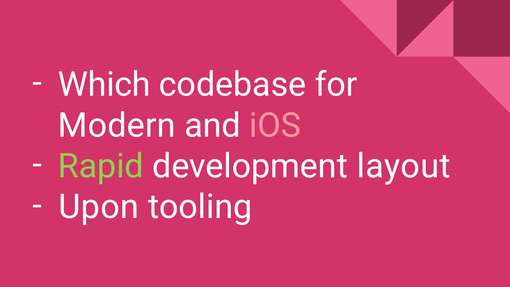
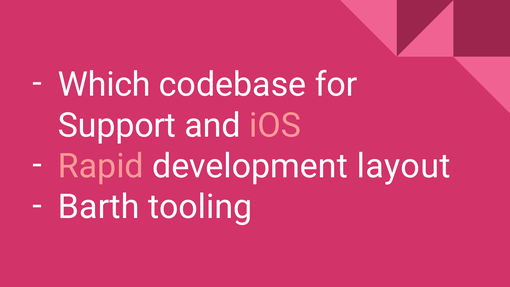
Modern: Modern -> Support (117, 125)
Rapid colour: light green -> pink (101, 166)
Upon: Upon -> Barth (99, 207)
